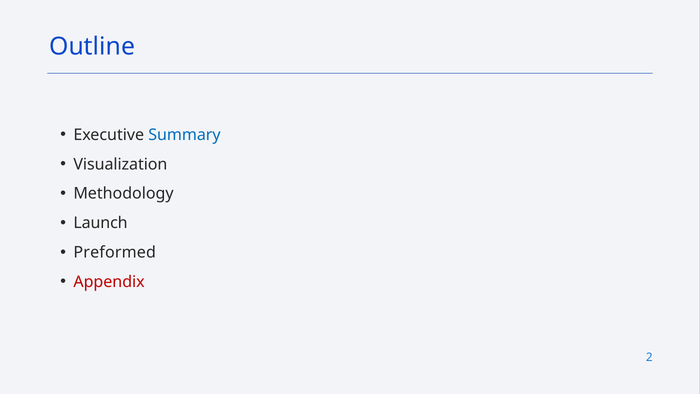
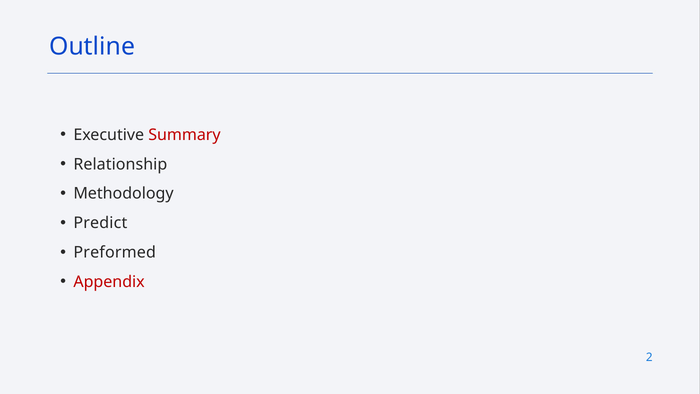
Summary colour: blue -> red (184, 135)
Visualization: Visualization -> Relationship (120, 164)
Launch: Launch -> Predict (100, 223)
